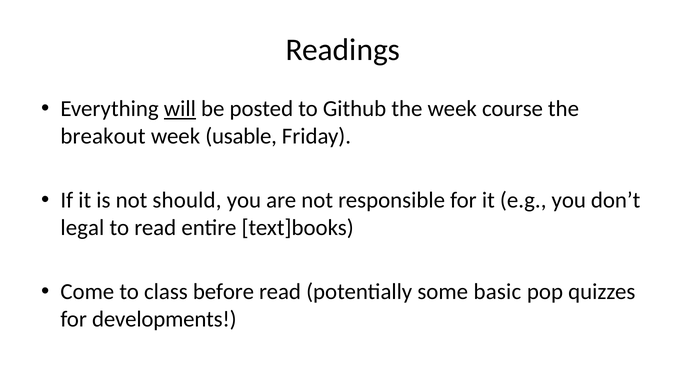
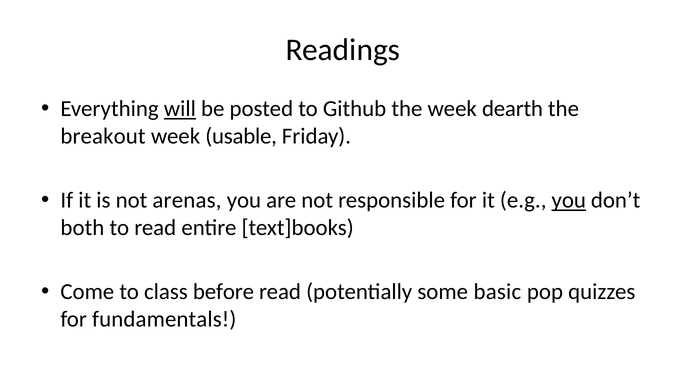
course: course -> dearth (512, 109)
should: should -> arenas (187, 200)
you underline: none -> present (569, 200)
legal: legal -> both (82, 228)
developments: developments -> fundamentals (164, 319)
